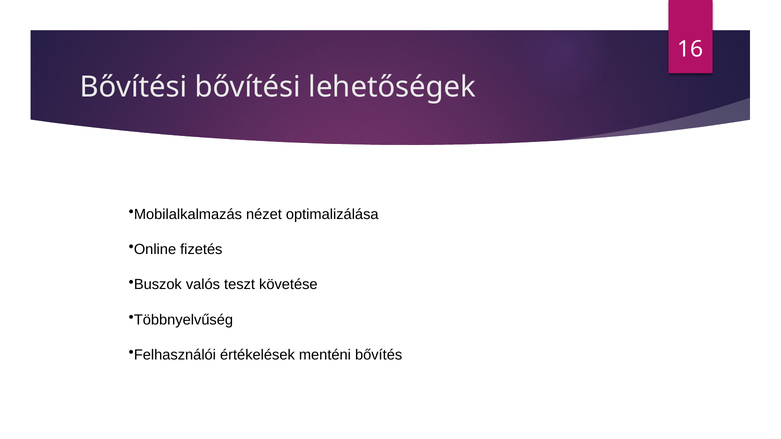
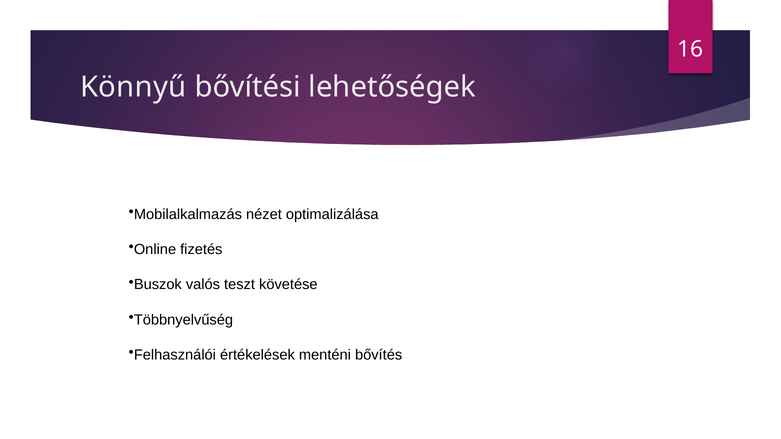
Bővítési: Bővítési -> Könnyű (133, 87)
